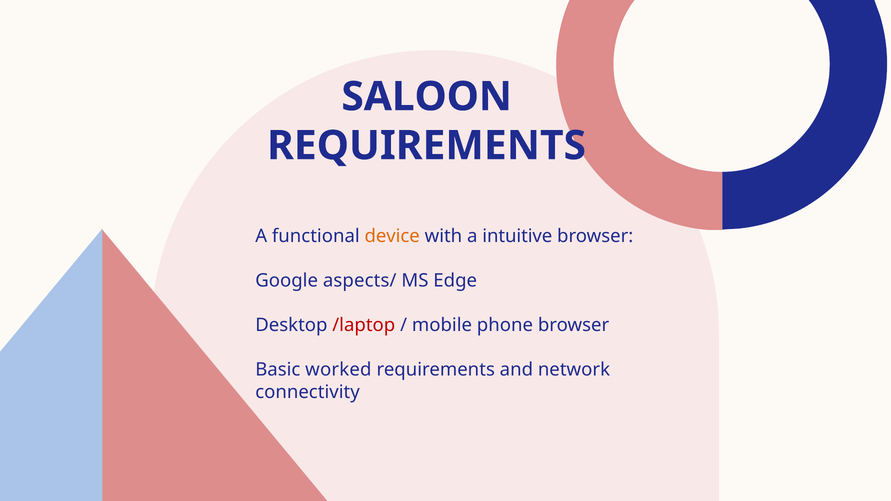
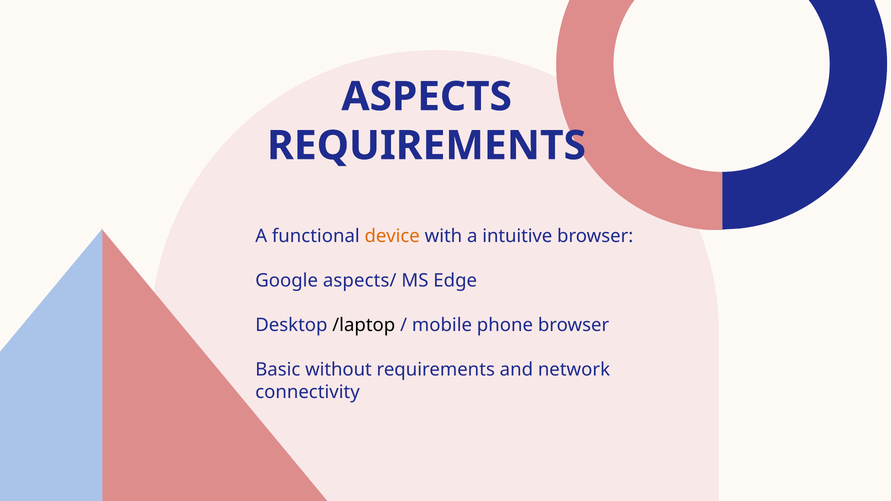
SALOON: SALOON -> ASPECTS (427, 97)
/laptop colour: red -> black (364, 325)
worked: worked -> without (338, 370)
